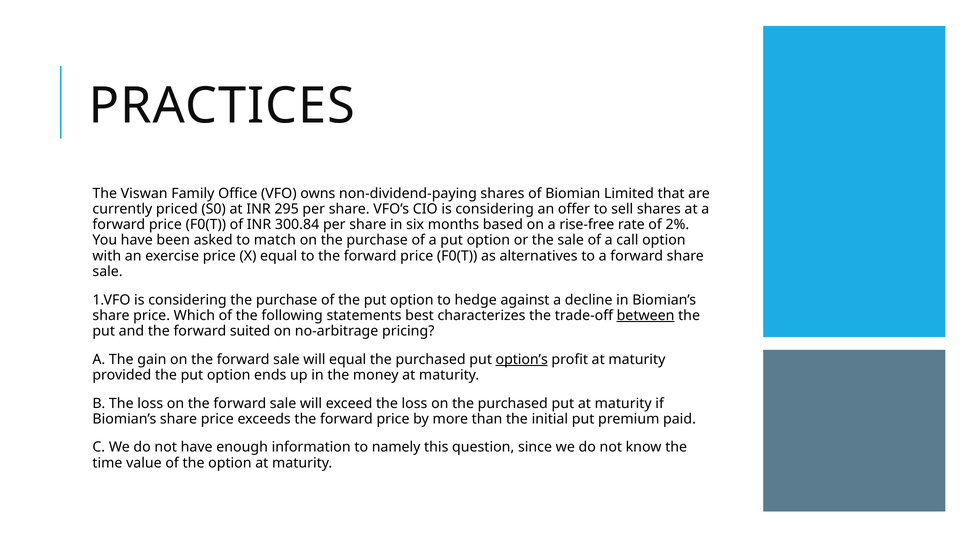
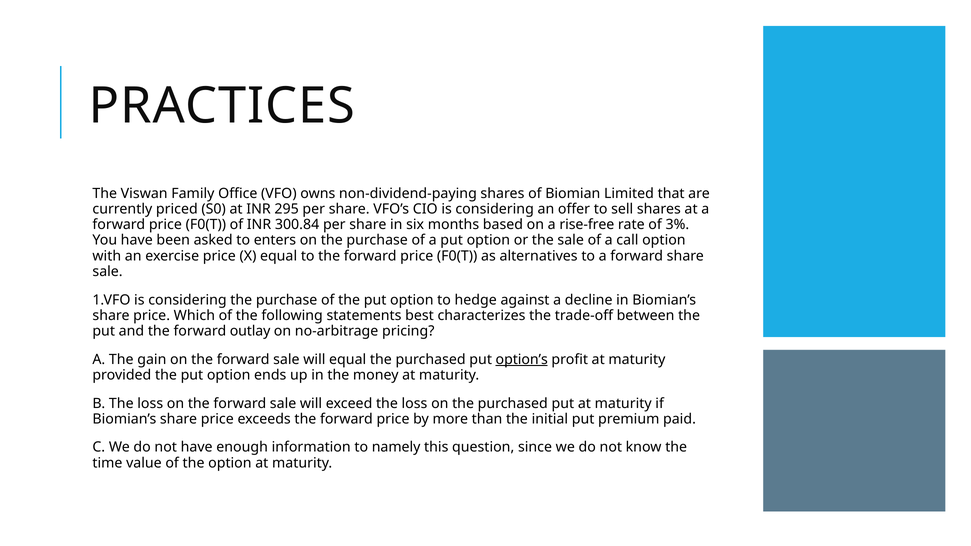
2%: 2% -> 3% (677, 225)
match: match -> enters (275, 240)
between underline: present -> none (646, 316)
suited: suited -> outlay (250, 331)
